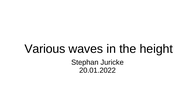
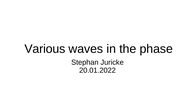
height: height -> phase (156, 49)
